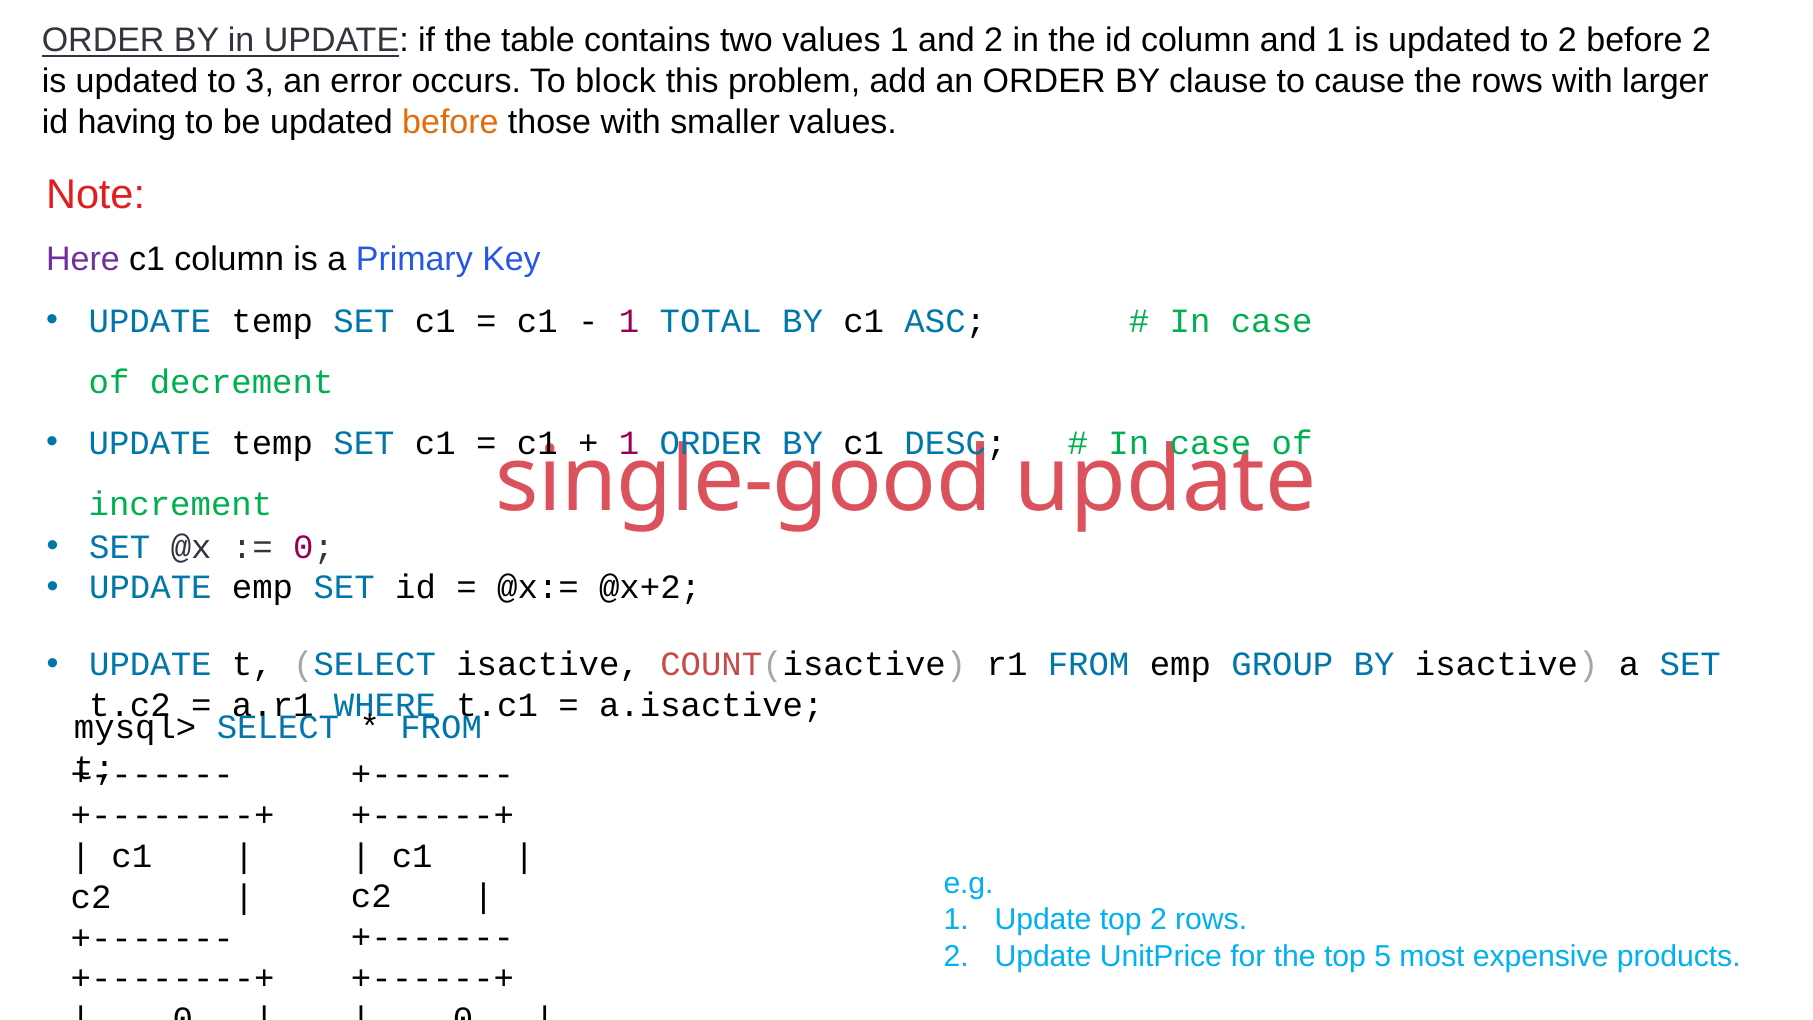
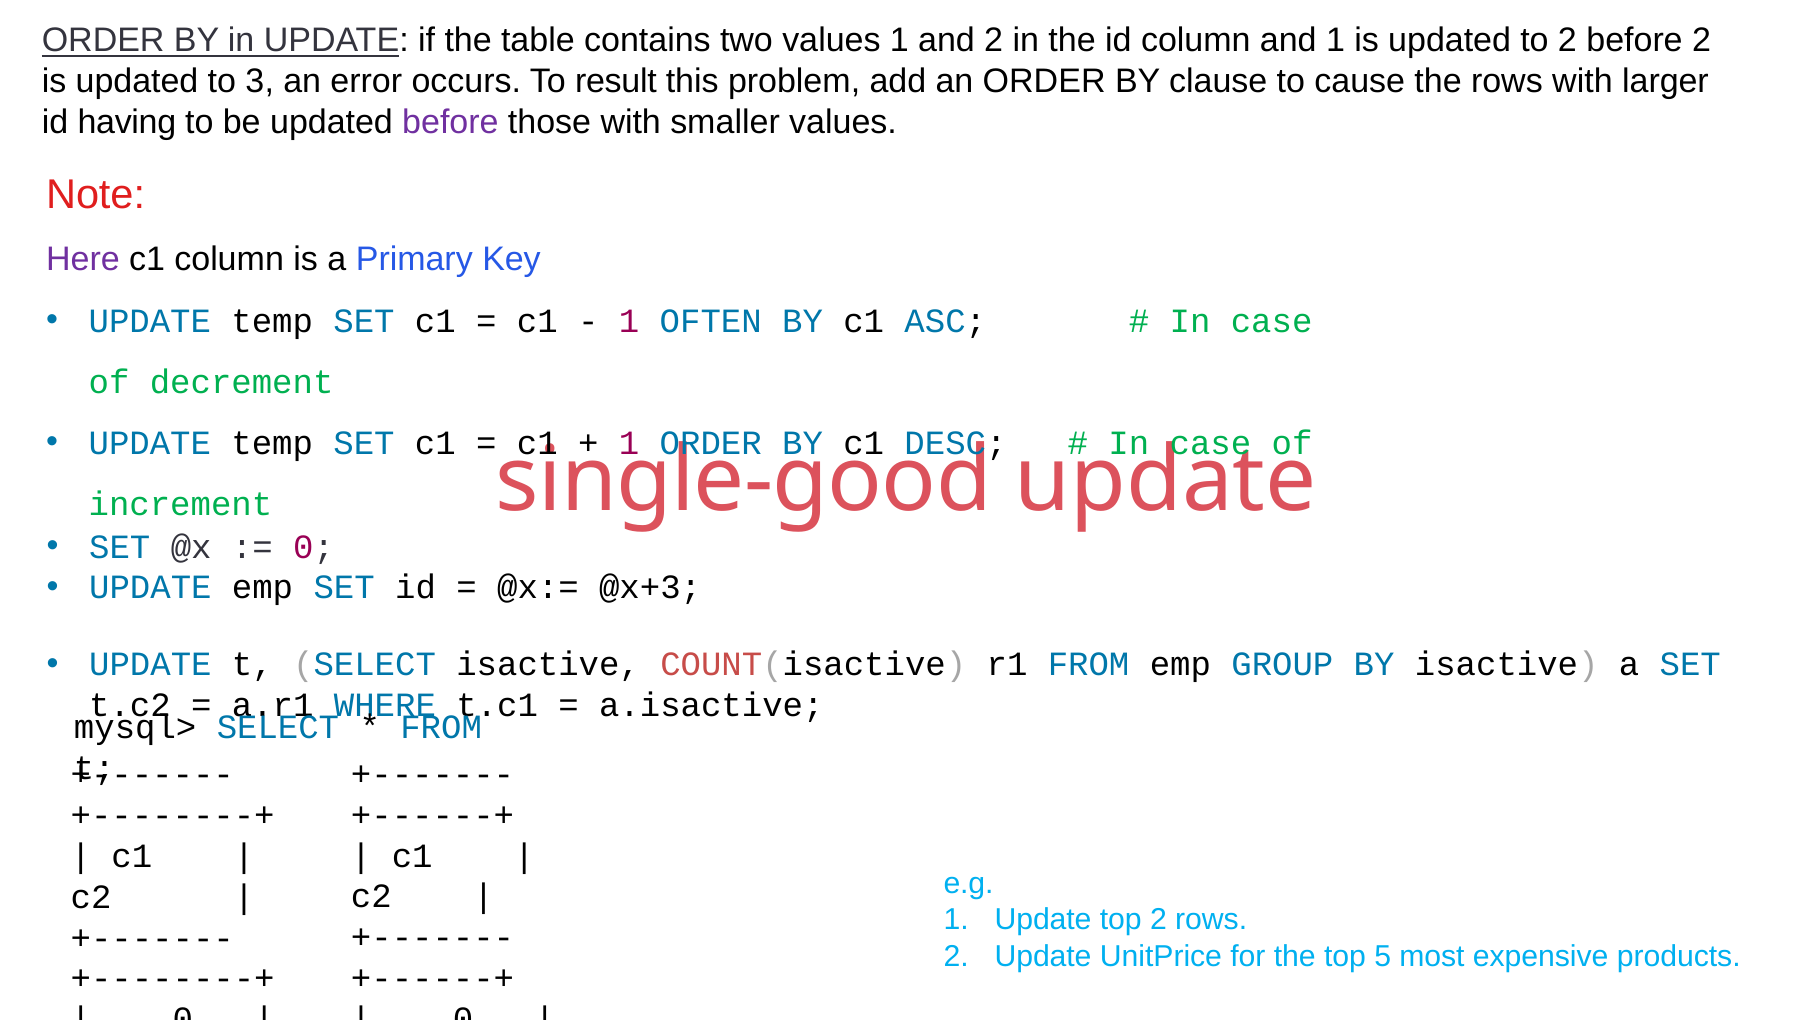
block: block -> result (616, 81)
before colour: orange -> purple (450, 122)
TOTAL: TOTAL -> OFTEN (711, 321)
@x+2: @x+2 -> @x+3 (650, 588)
